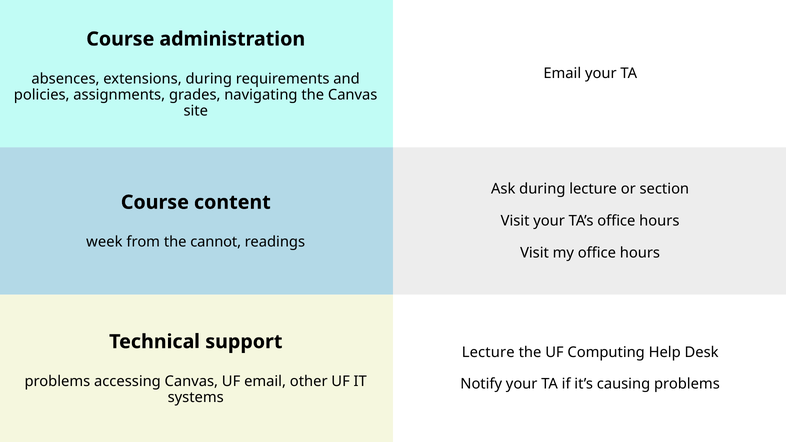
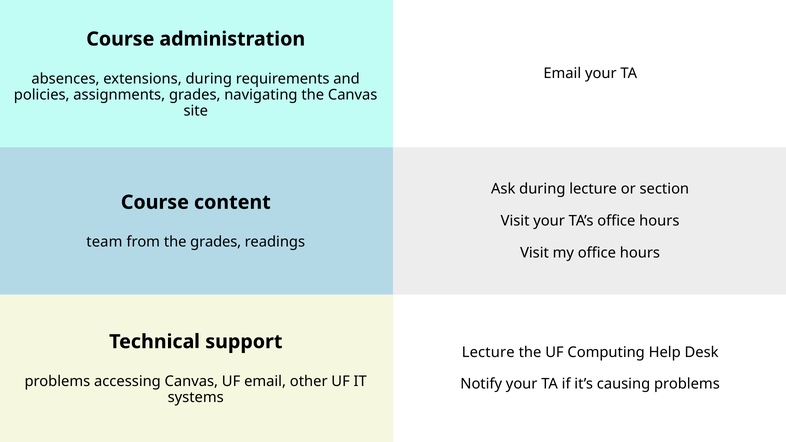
week: week -> team (104, 242)
the cannot: cannot -> grades (216, 242)
